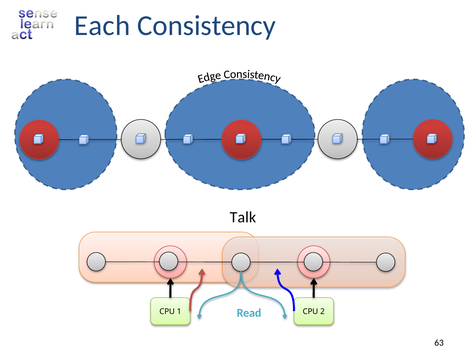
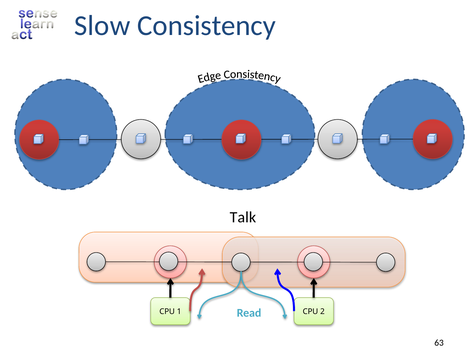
Each: Each -> Slow (102, 26)
